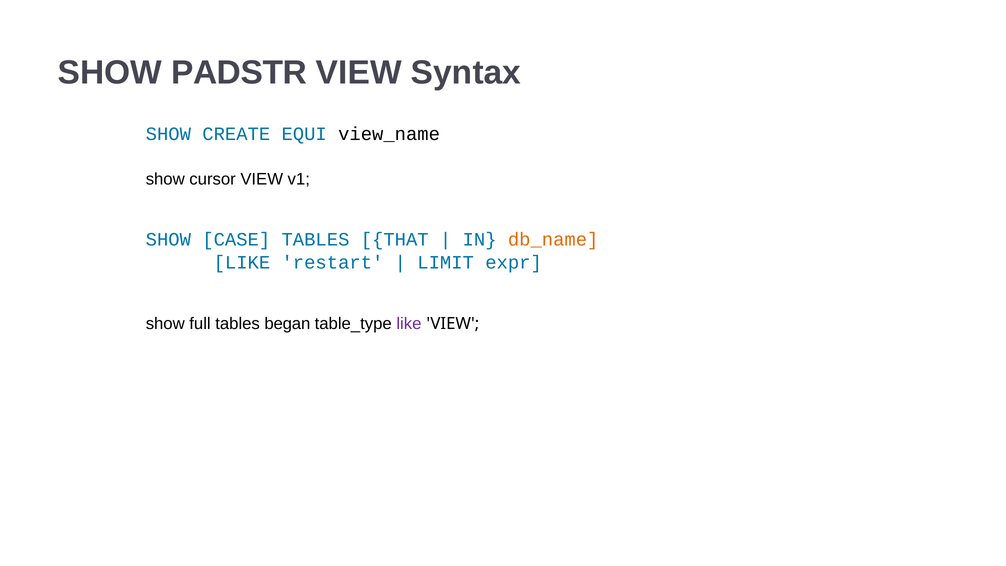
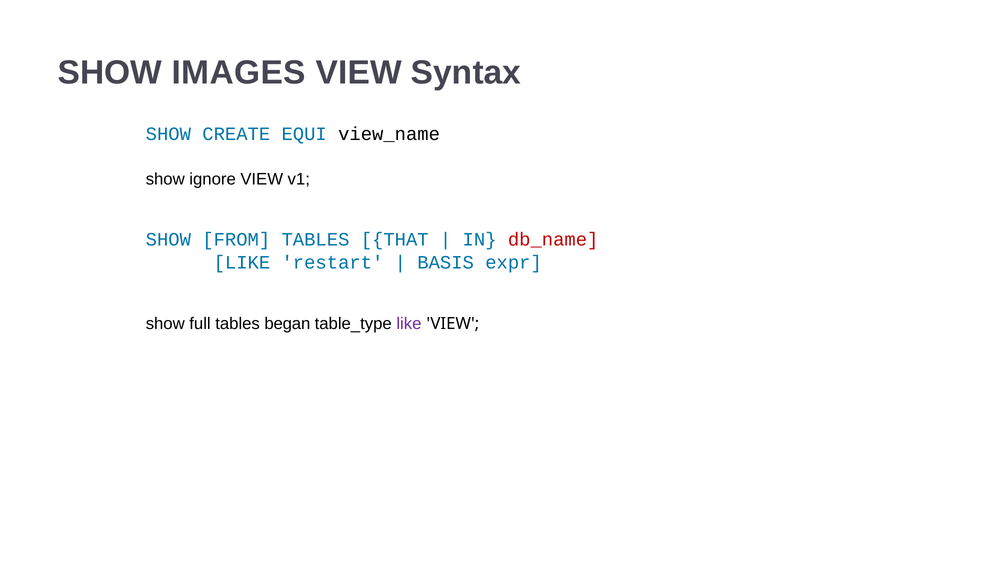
PADSTR: PADSTR -> IMAGES (239, 73)
cursor: cursor -> ignore (213, 179)
CASE: CASE -> FROM (236, 240)
db_name colour: orange -> red (553, 240)
LIMIT: LIMIT -> BASIS (446, 262)
